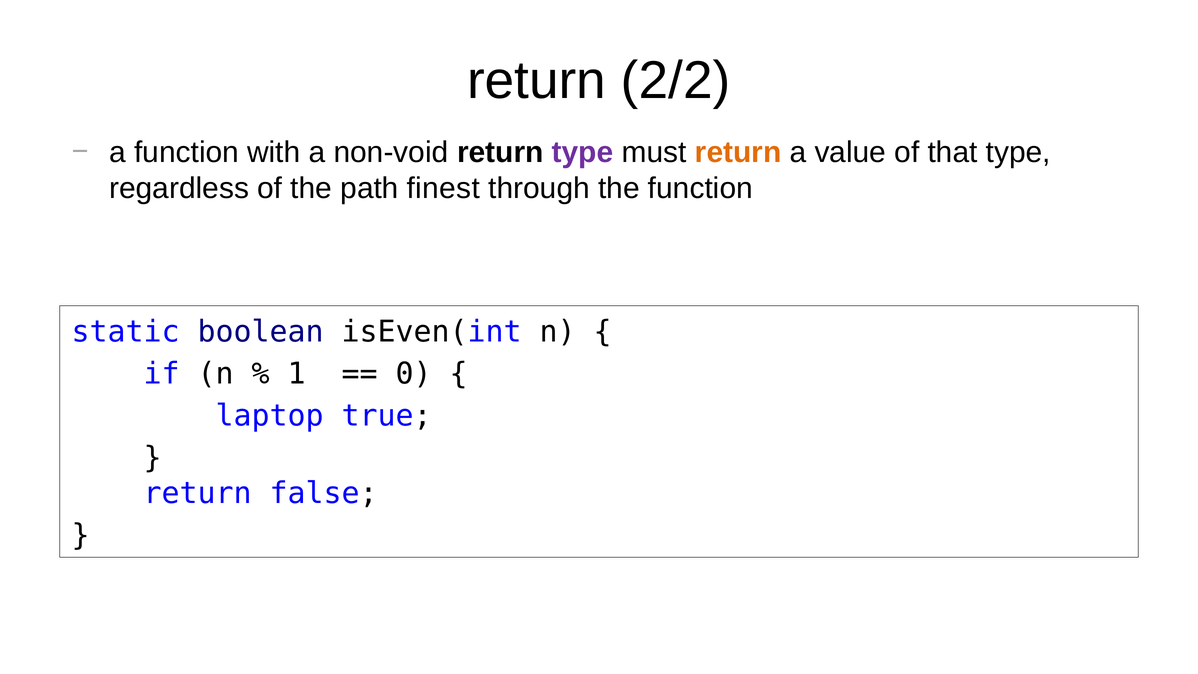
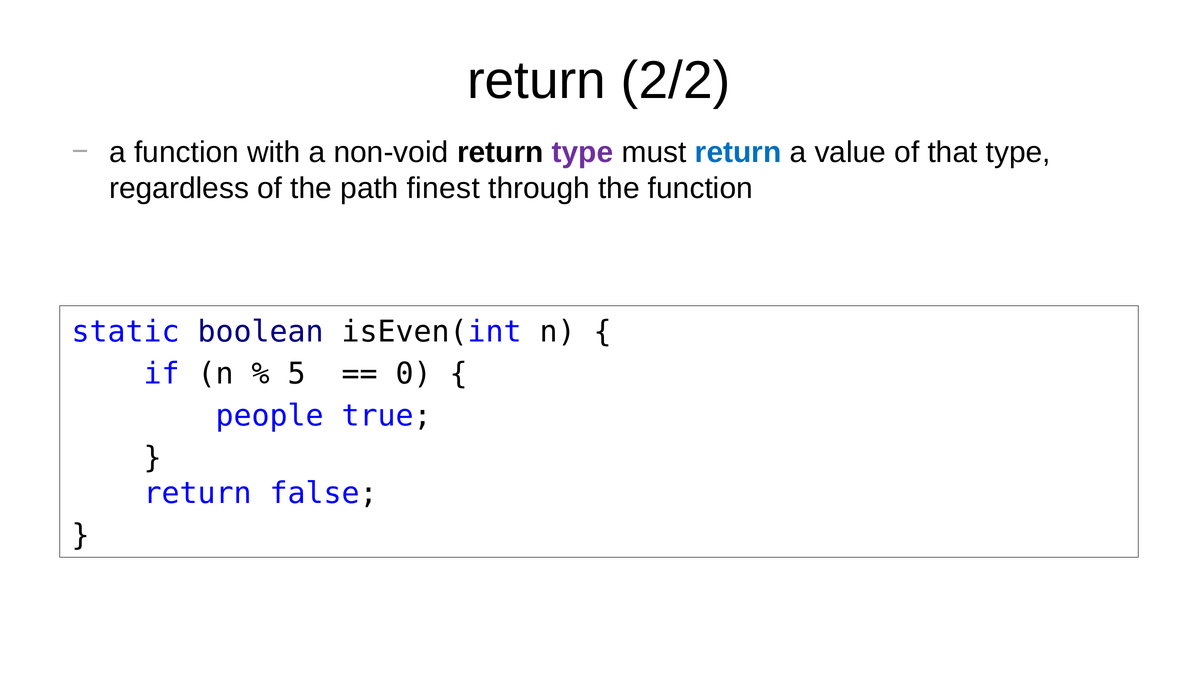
return colour: orange -> blue (738, 152)
1: 1 -> 5 (297, 374)
laptop: laptop -> people (270, 416)
